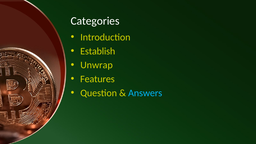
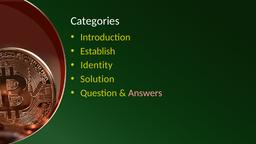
Unwrap: Unwrap -> Identity (96, 65)
Features: Features -> Solution (97, 79)
Answers colour: light blue -> pink (145, 93)
